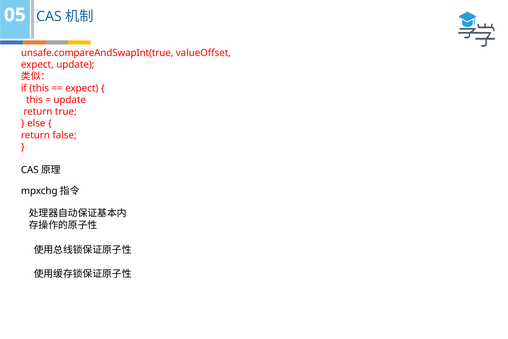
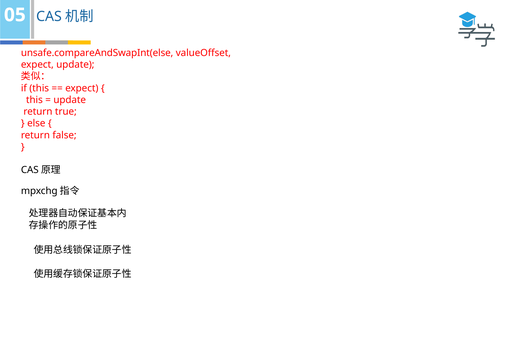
unsafe.compareAndSwapInt(true: unsafe.compareAndSwapInt(true -> unsafe.compareAndSwapInt(else (97, 53)
